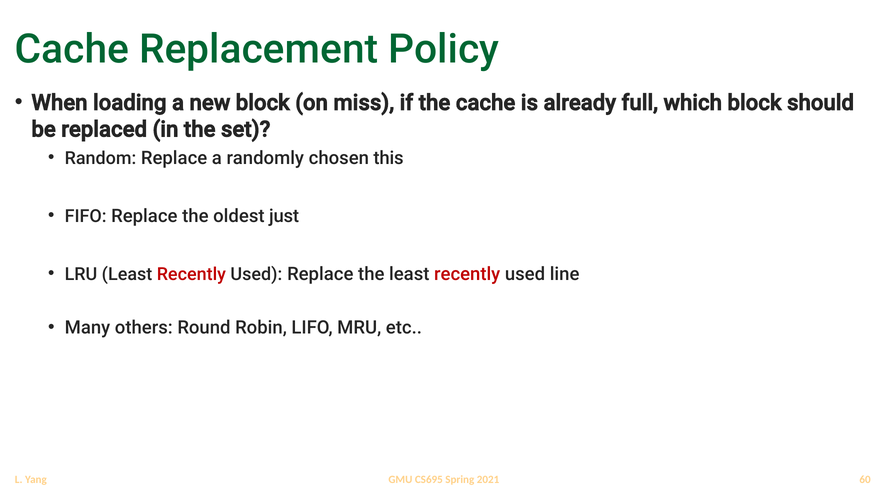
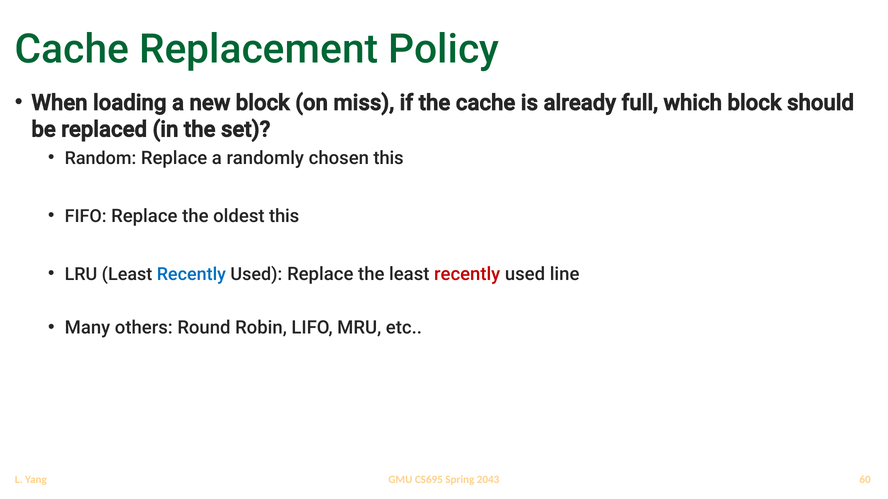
oldest just: just -> this (284, 216)
Recently colour: red -> blue (191, 275)
2021: 2021 -> 2043 (488, 480)
